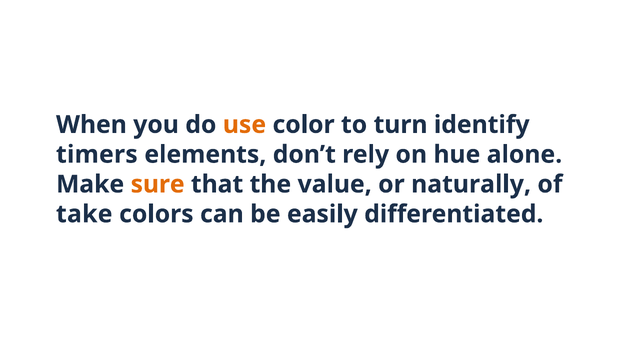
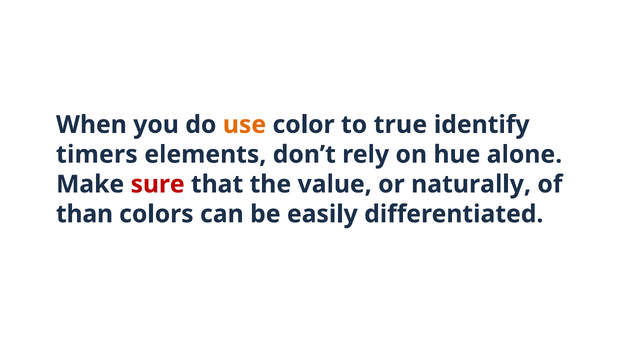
turn: turn -> true (400, 124)
sure colour: orange -> red (158, 184)
take: take -> than (85, 214)
